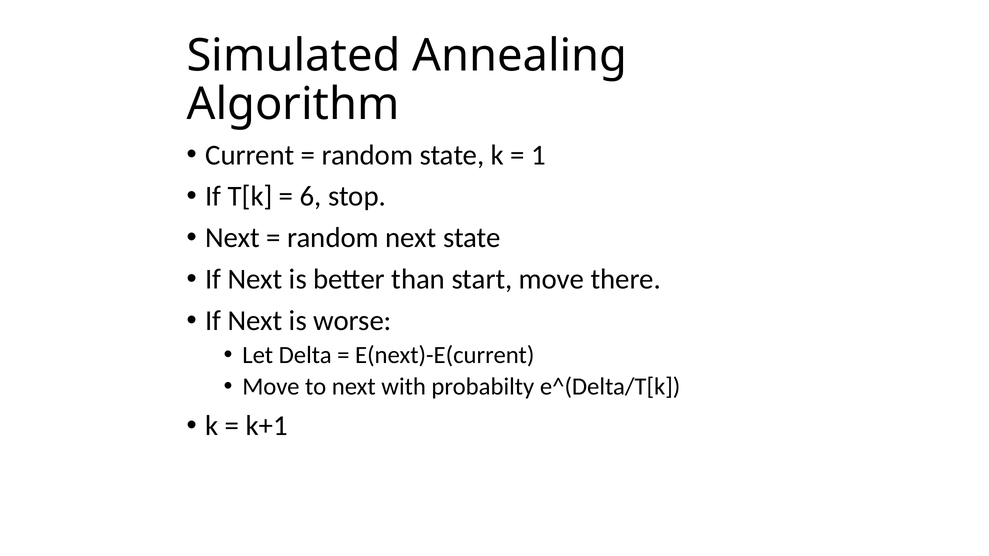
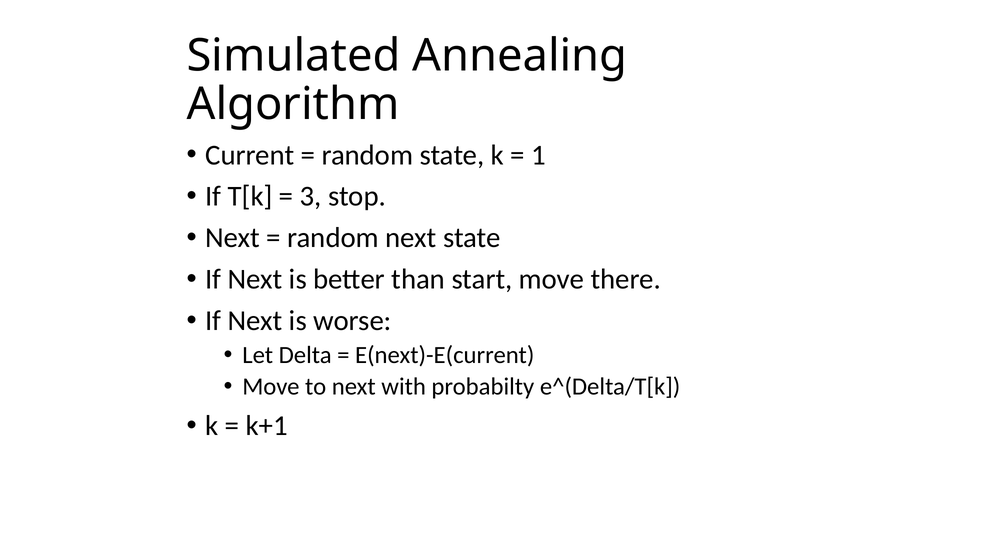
6: 6 -> 3 (311, 197)
